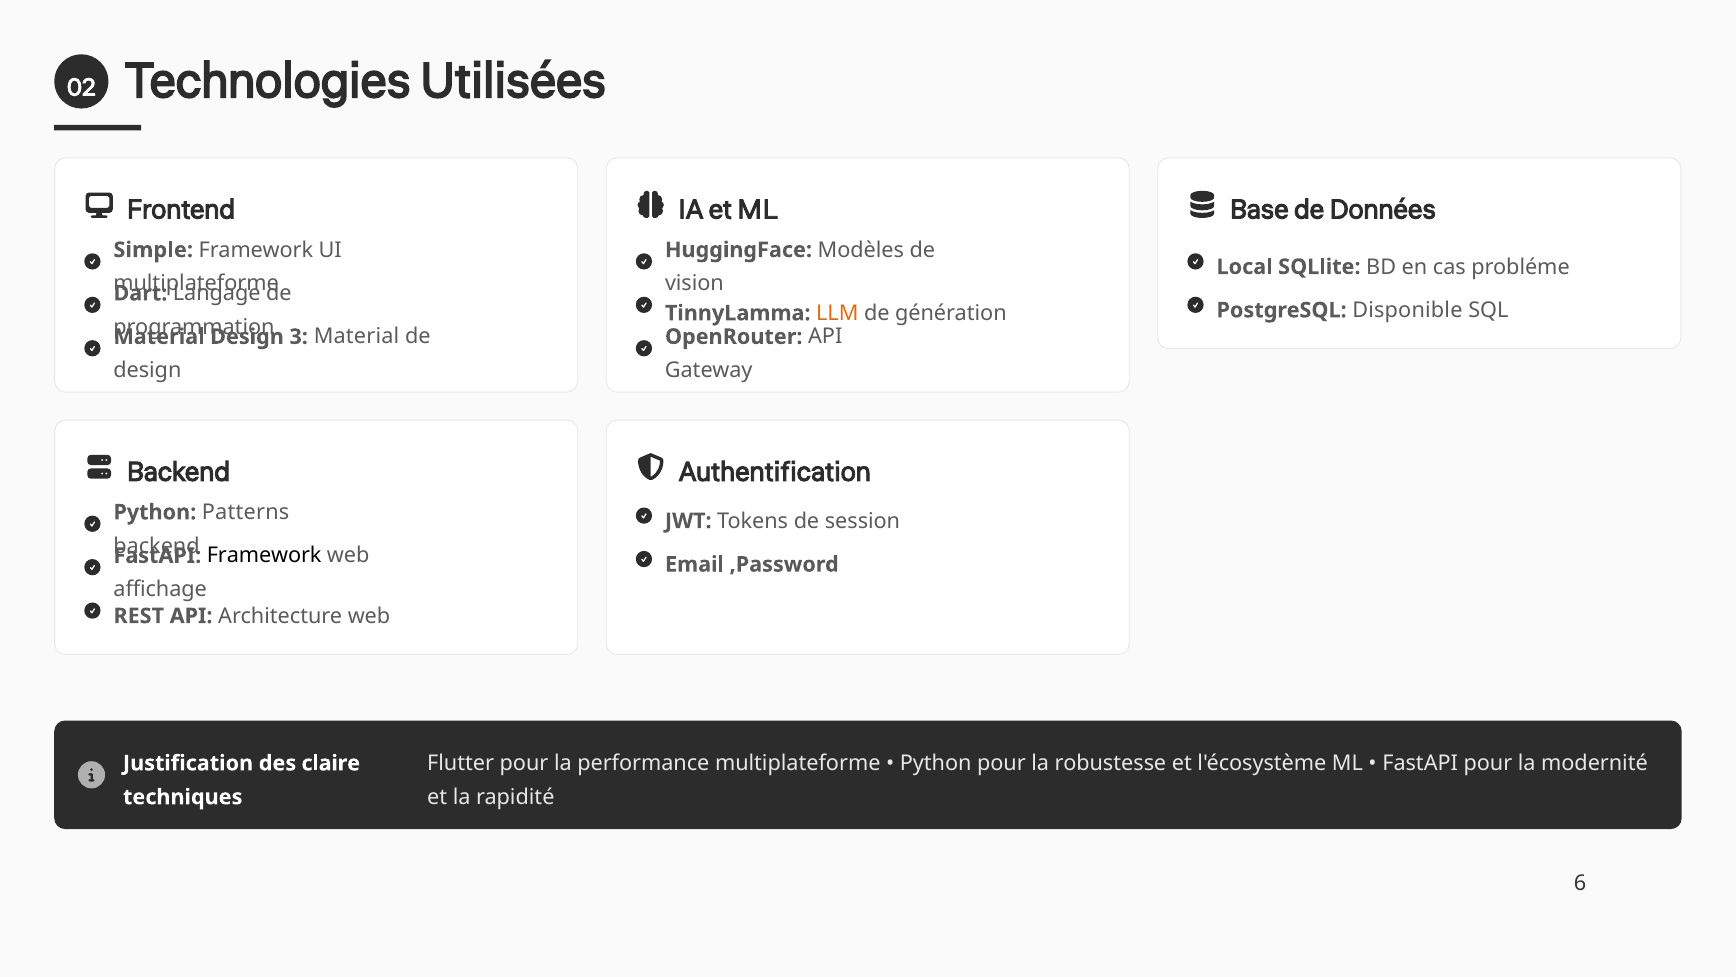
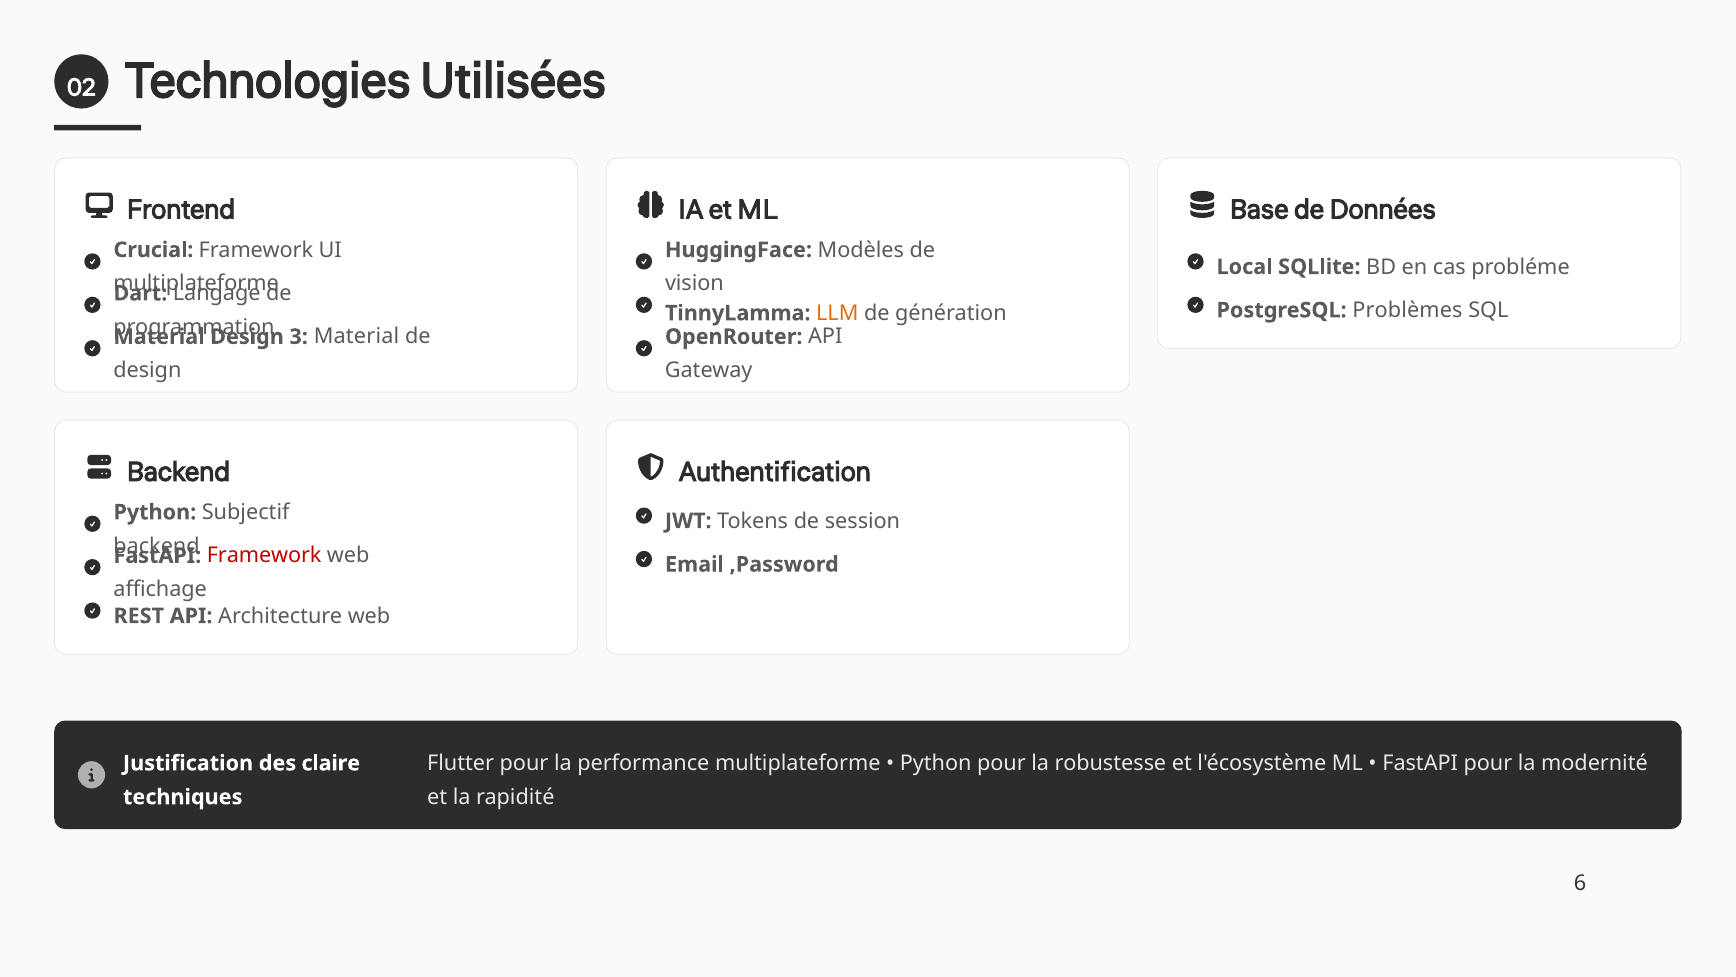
Simple: Simple -> Crucial (153, 250)
Disponible: Disponible -> Problèmes (1407, 310)
Patterns: Patterns -> Subjectif (246, 512)
Framework colour: black -> red (264, 555)
